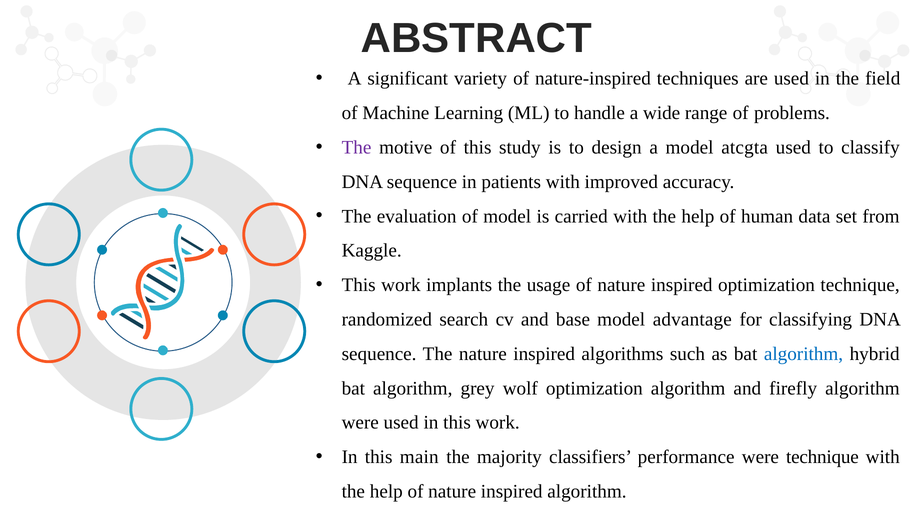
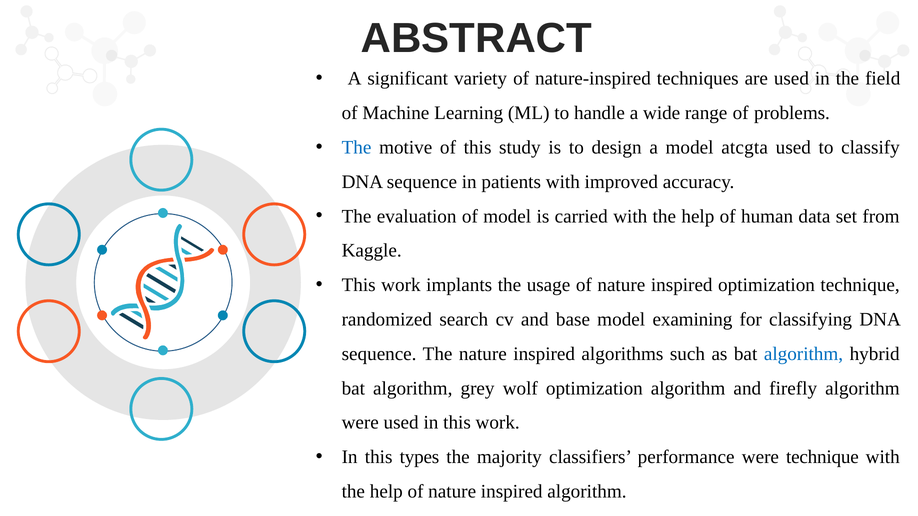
The colour: purple -> blue (357, 148)
advantage: advantage -> examining (692, 320)
main: main -> types (419, 457)
